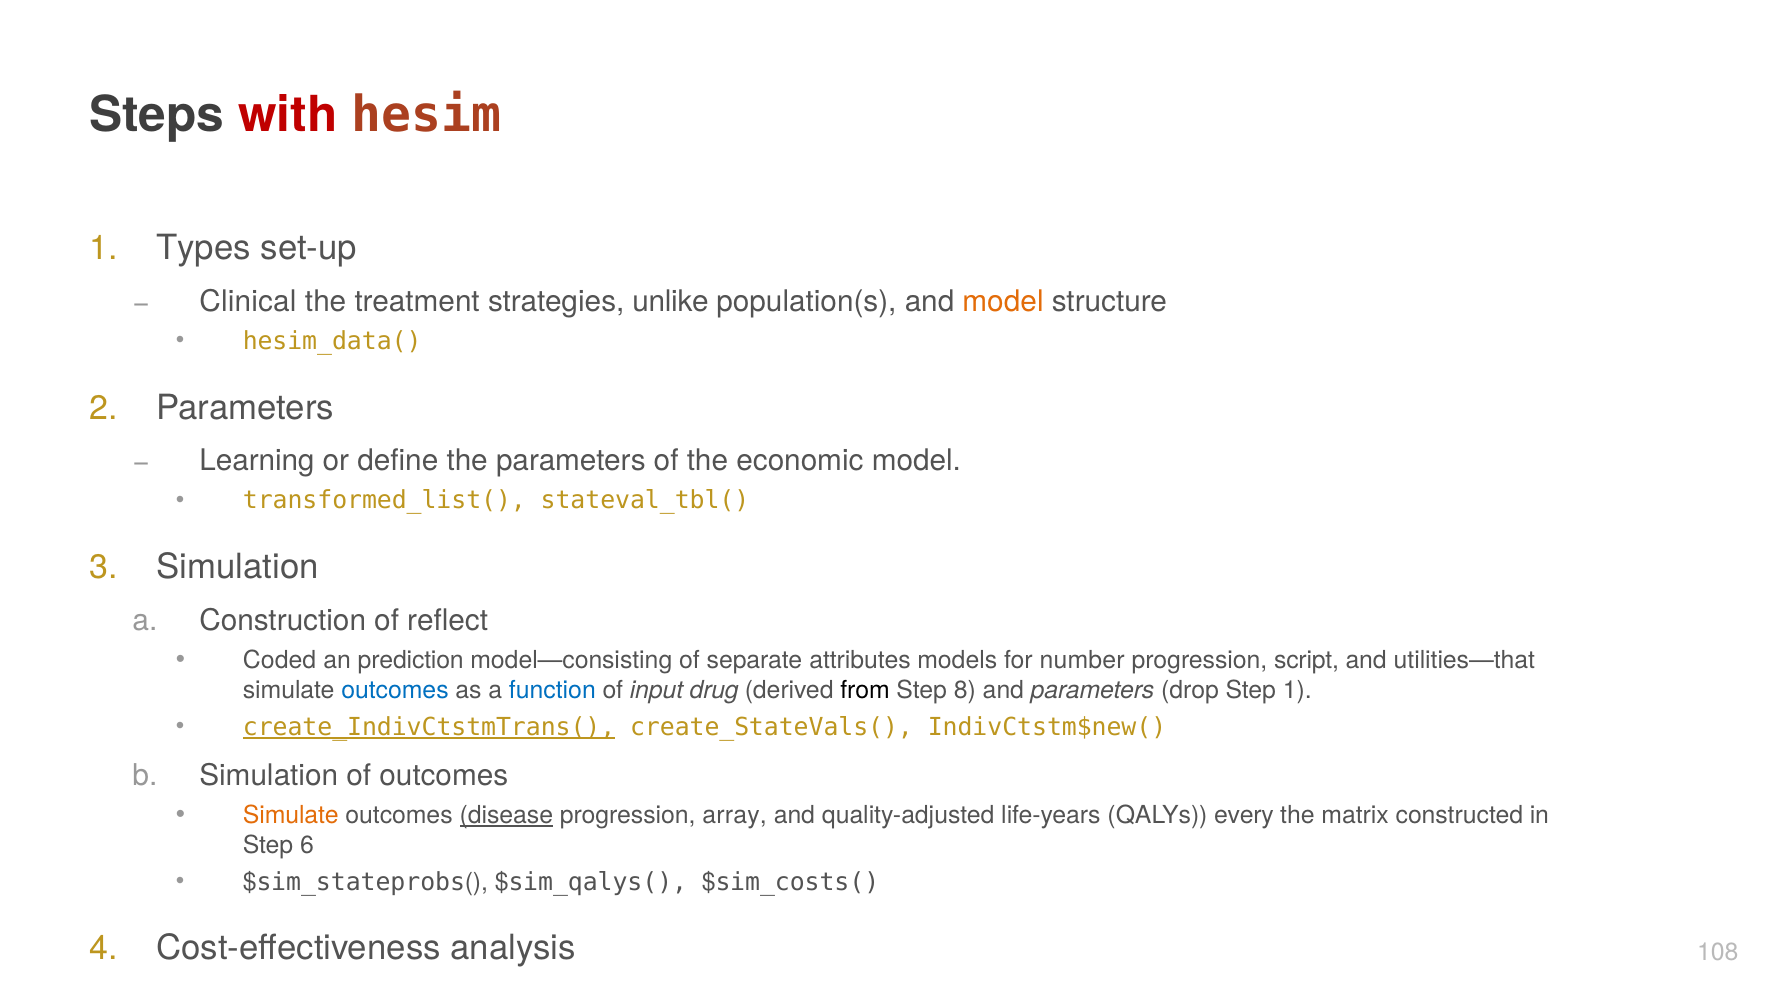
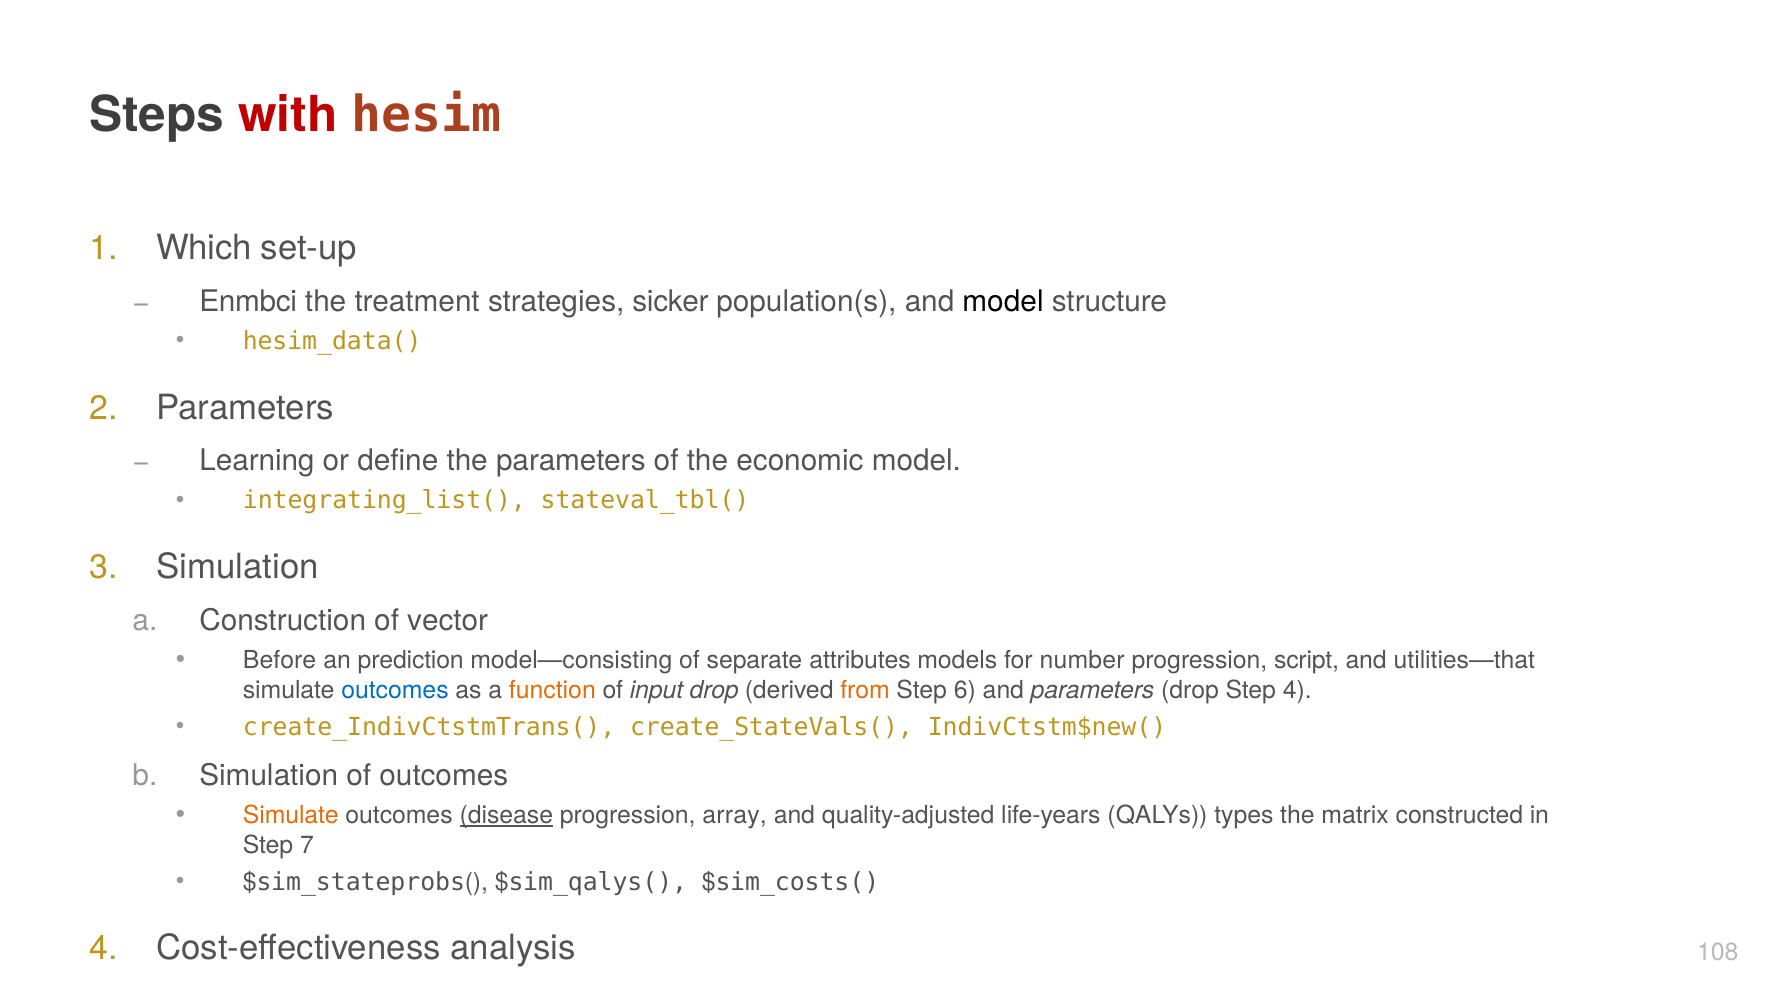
Types: Types -> Which (204, 248)
Clinical: Clinical -> Enmbci (248, 301)
unlike: unlike -> sicker (671, 301)
model colour: orange -> black (1003, 301)
transformed_list(: transformed_list( -> integrating_list( (384, 501)
reflect: reflect -> vector (448, 620)
Coded: Coded -> Before (280, 660)
function colour: blue -> orange (552, 690)
input drug: drug -> drop (714, 690)
from colour: black -> orange (865, 690)
8: 8 -> 6 (965, 690)
Step 1: 1 -> 4 (1297, 690)
create_IndivCtstmTrans( underline: present -> none (429, 727)
every: every -> types (1244, 815)
6: 6 -> 7 (307, 845)
